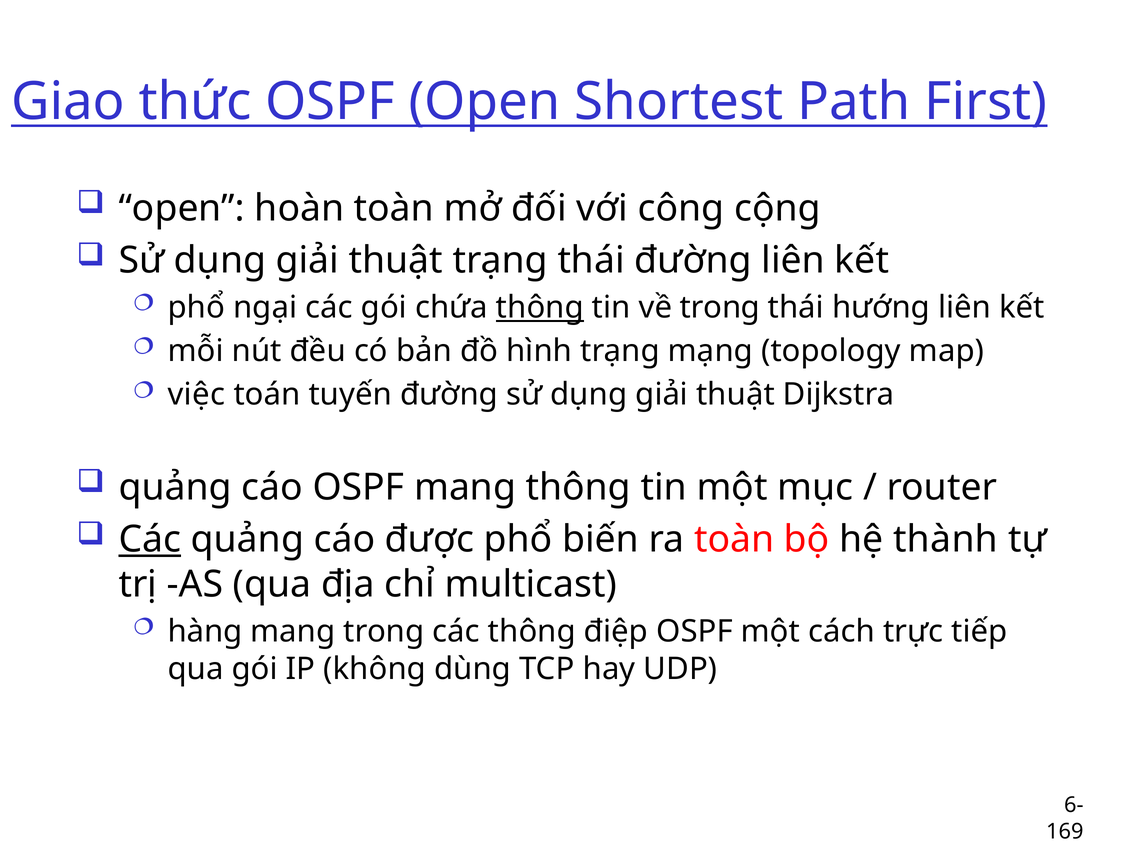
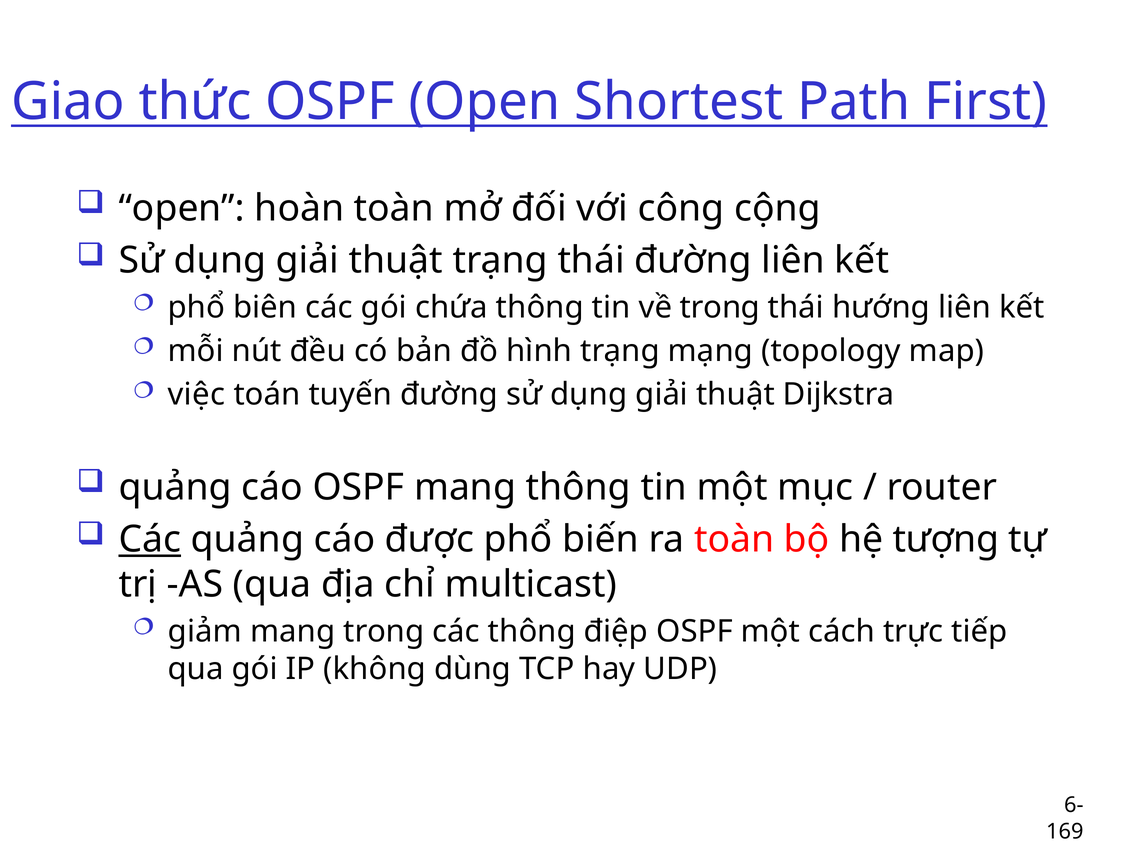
ngại: ngại -> biên (265, 307)
thông underline: present -> none (540, 307)
thành: thành -> tượng (946, 539)
hàng: hàng -> giảm (205, 631)
